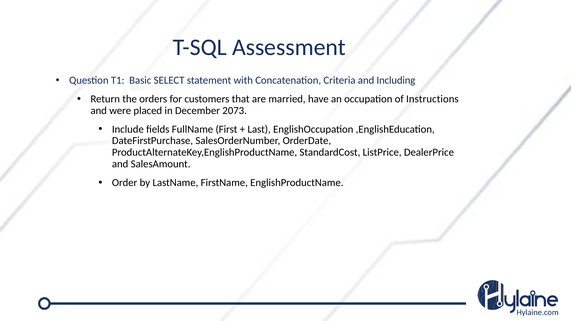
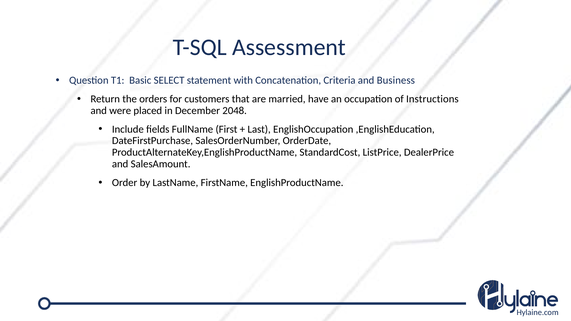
Including: Including -> Business (396, 80)
2073: 2073 -> 2048 (235, 111)
